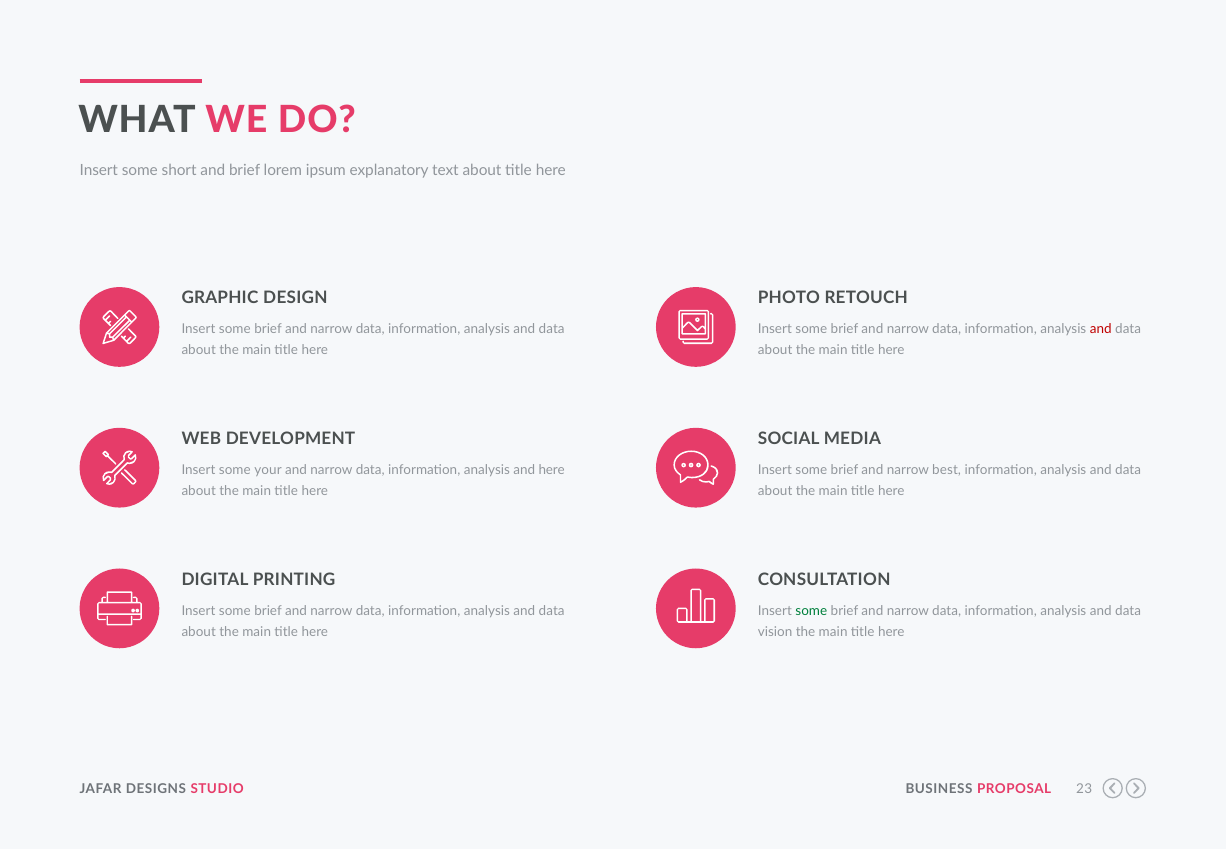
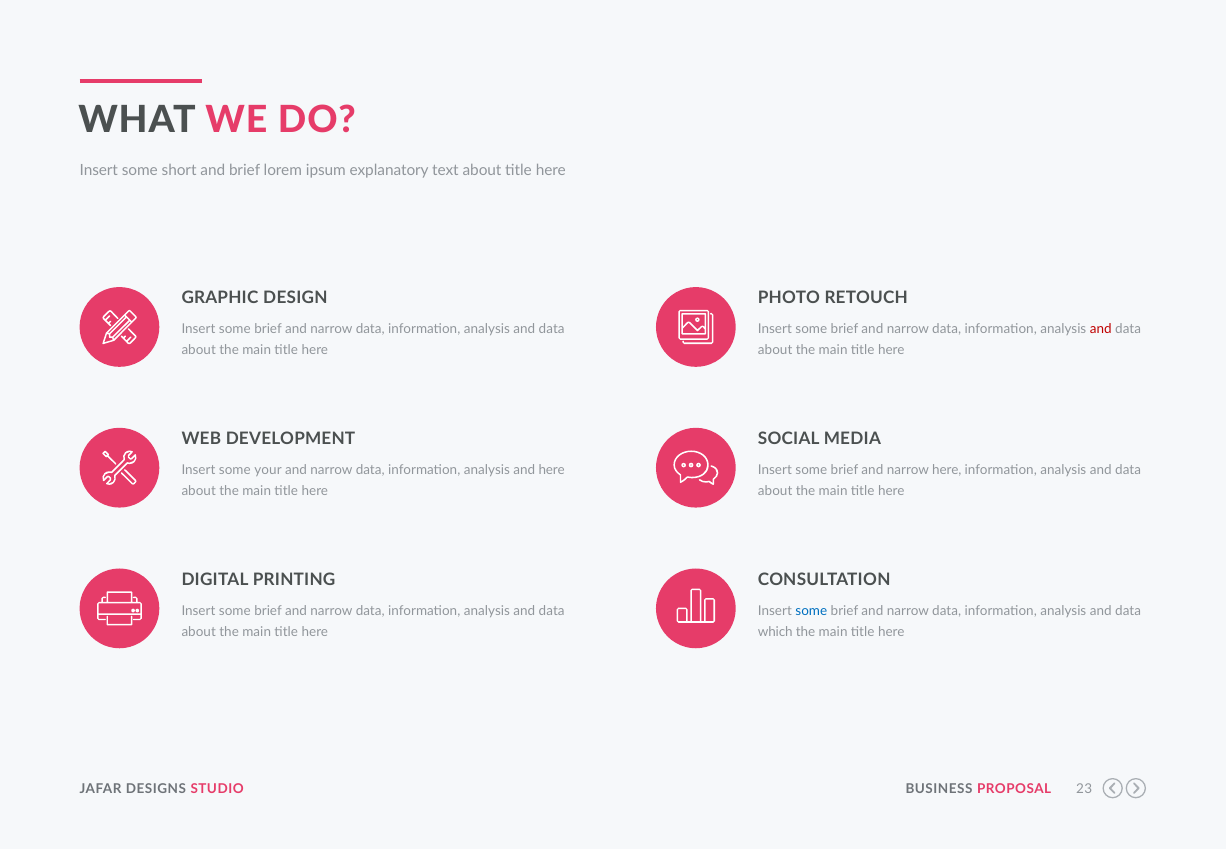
narrow best: best -> here (947, 470)
some colour: green -> blue (811, 610)
vision: vision -> which (775, 632)
